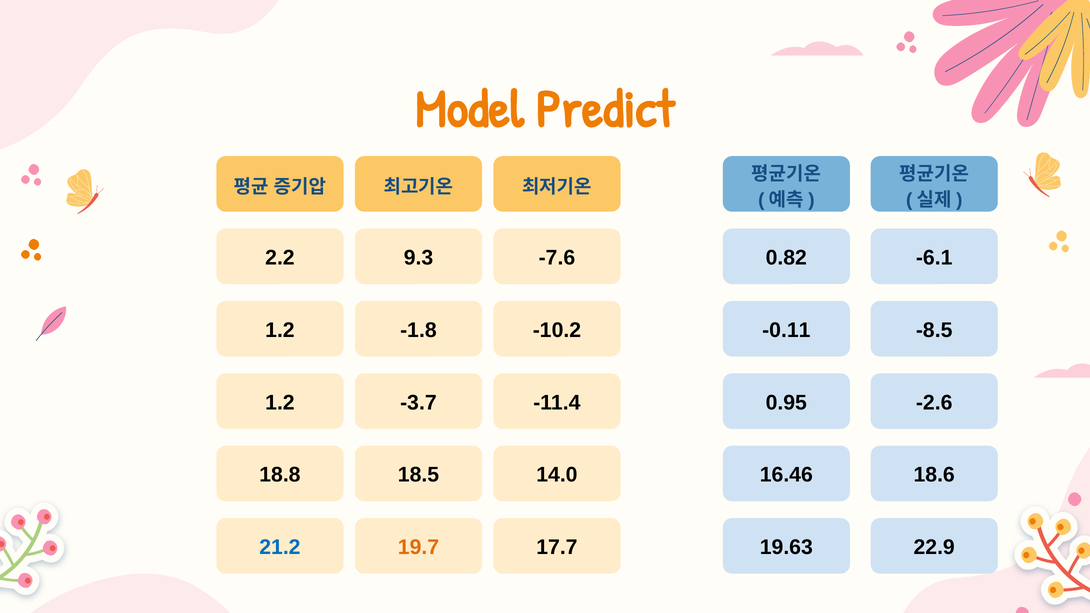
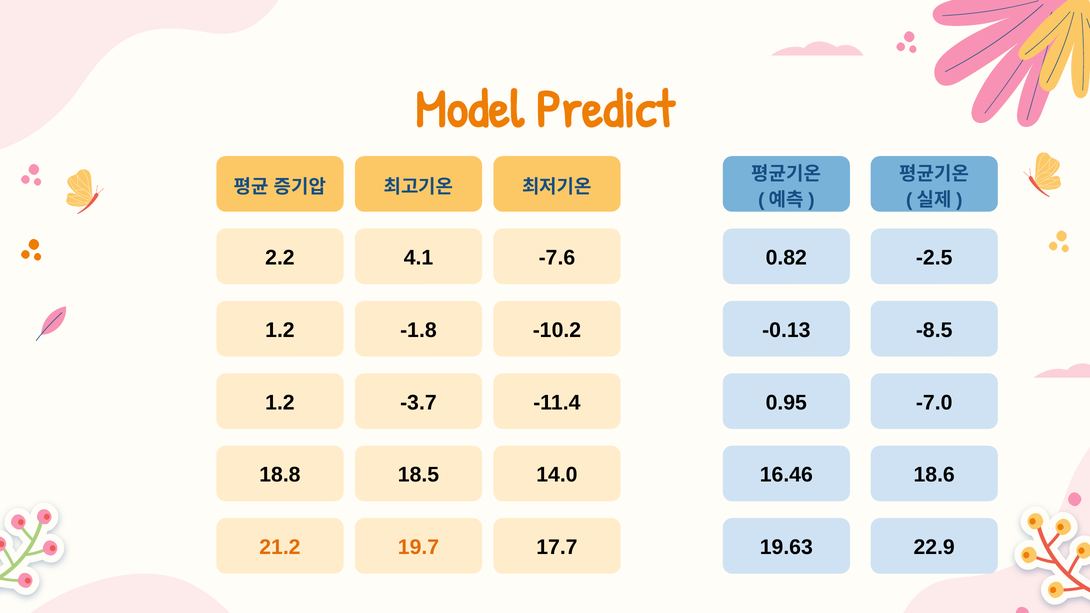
9.3: 9.3 -> 4.1 (418, 258)
-6.1: -6.1 -> -2.5 (934, 258)
-0.11: -0.11 -> -0.13 (786, 330)
-2.6: -2.6 -> -7.0 (934, 403)
21.2 colour: blue -> orange (280, 547)
